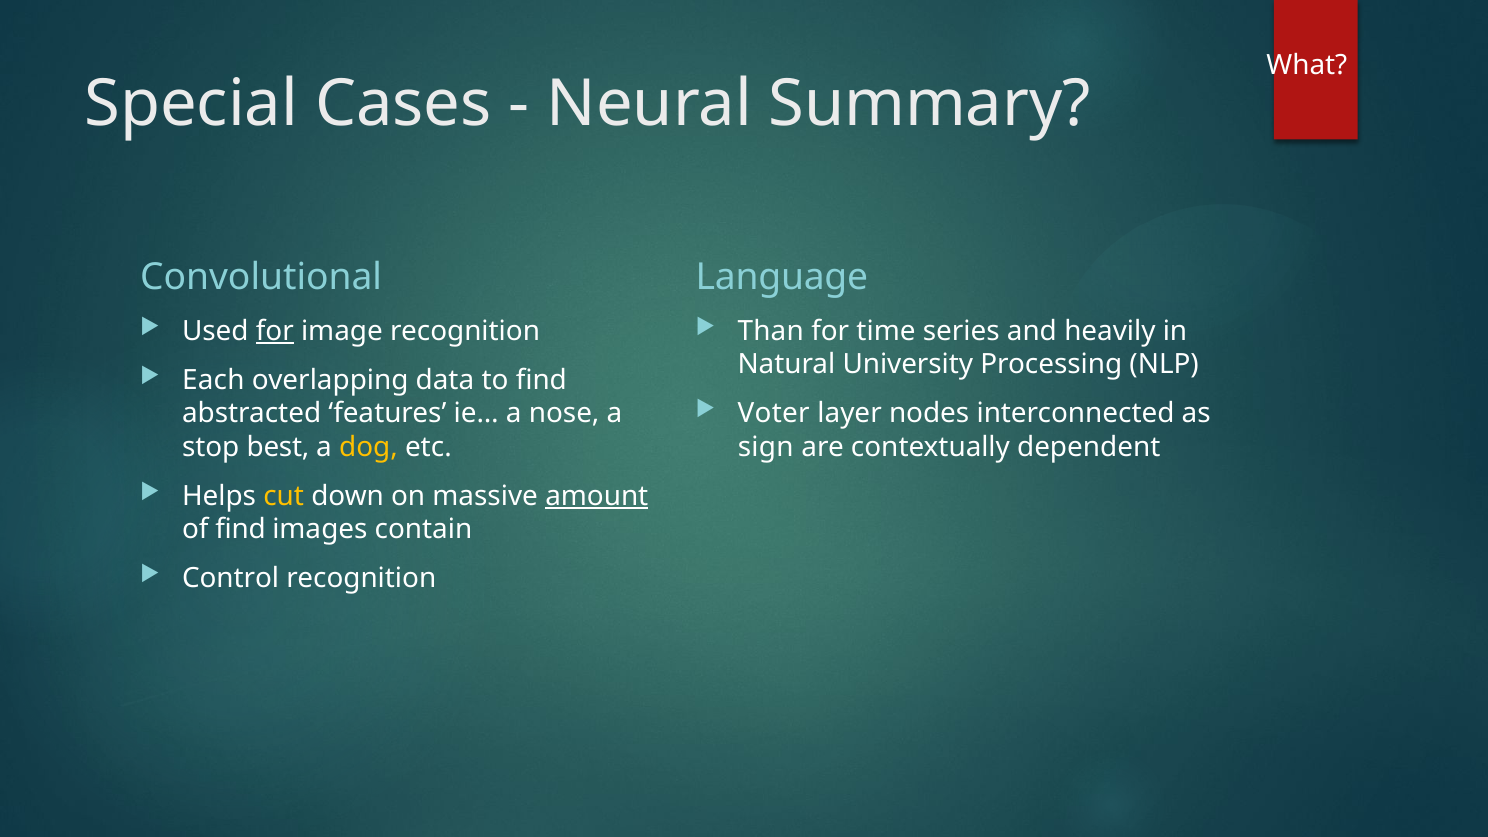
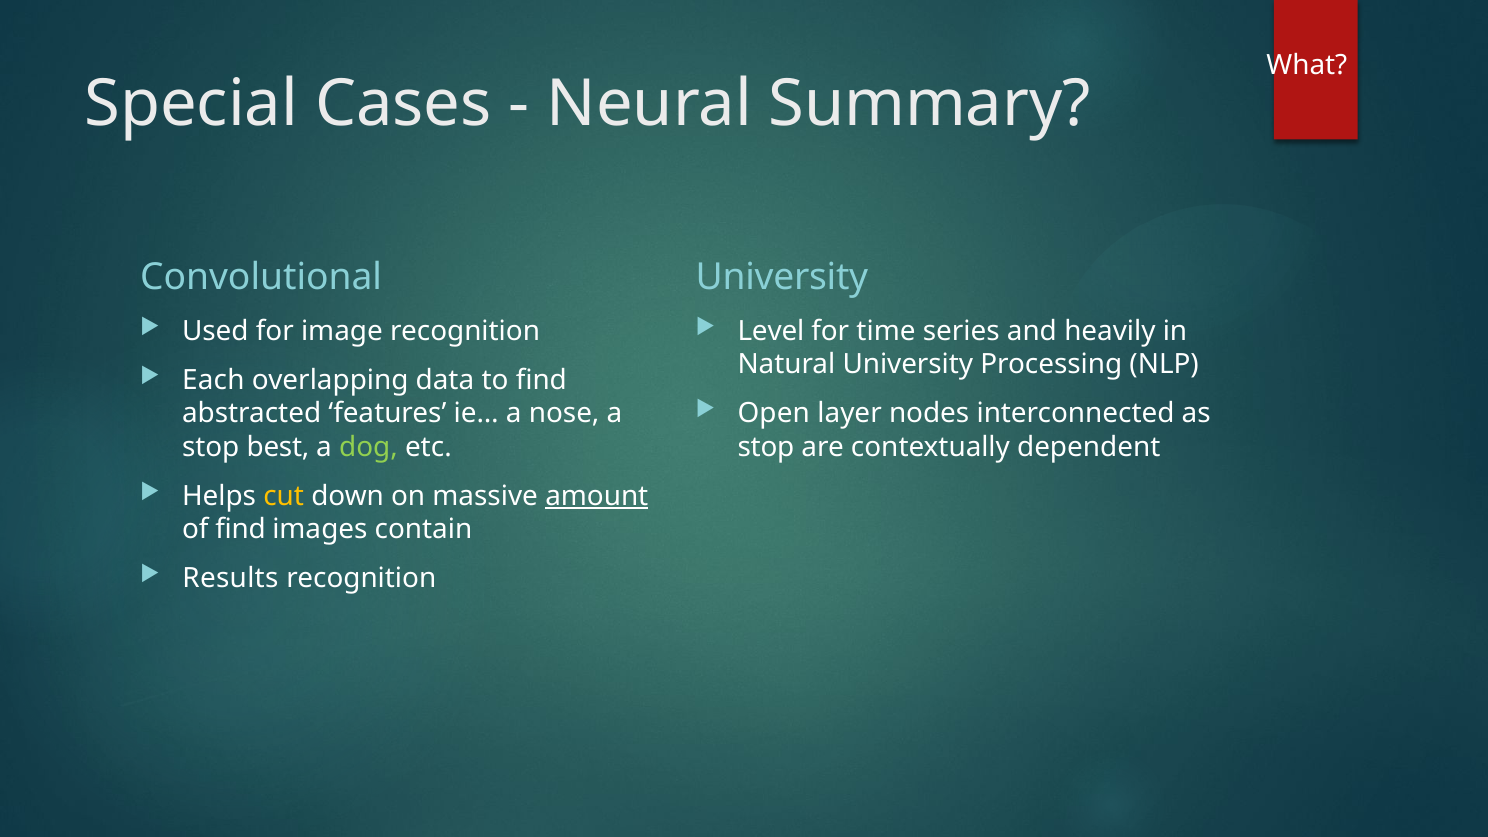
Language: Language -> University (782, 278)
for underline: present -> none (275, 331)
Than: Than -> Level (771, 331)
Voter: Voter -> Open (774, 414)
dog colour: yellow -> light green (368, 447)
sign: sign -> stop (766, 447)
Control: Control -> Results (230, 578)
